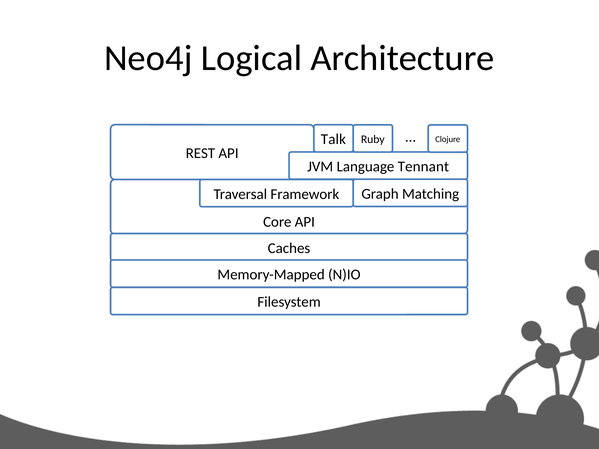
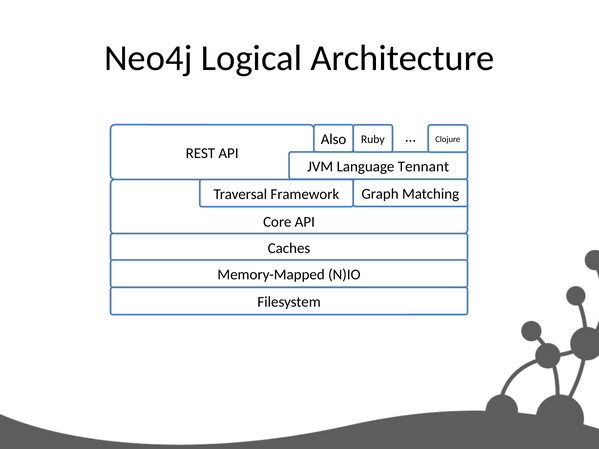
Talk: Talk -> Also (334, 139)
